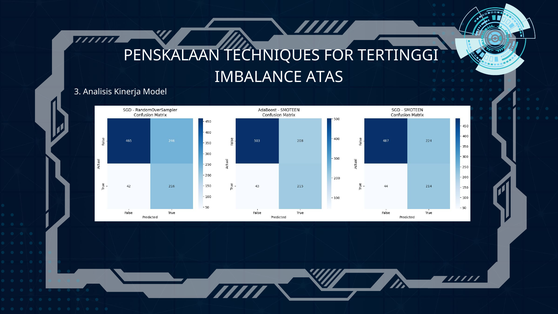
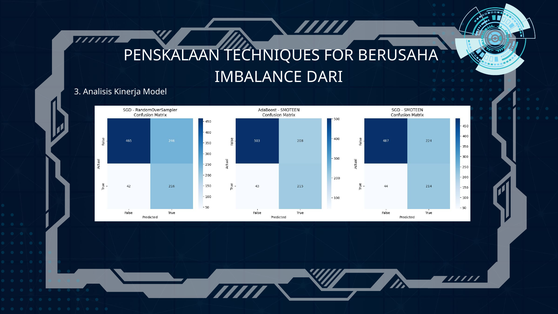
TERTINGGI: TERTINGGI -> BERUSAHA (398, 55)
ATAS: ATAS -> DARI (325, 77)
